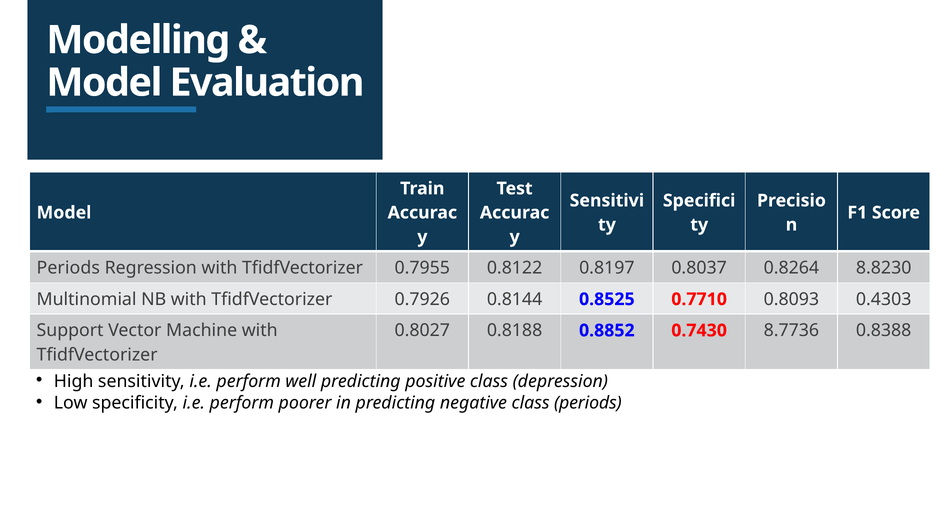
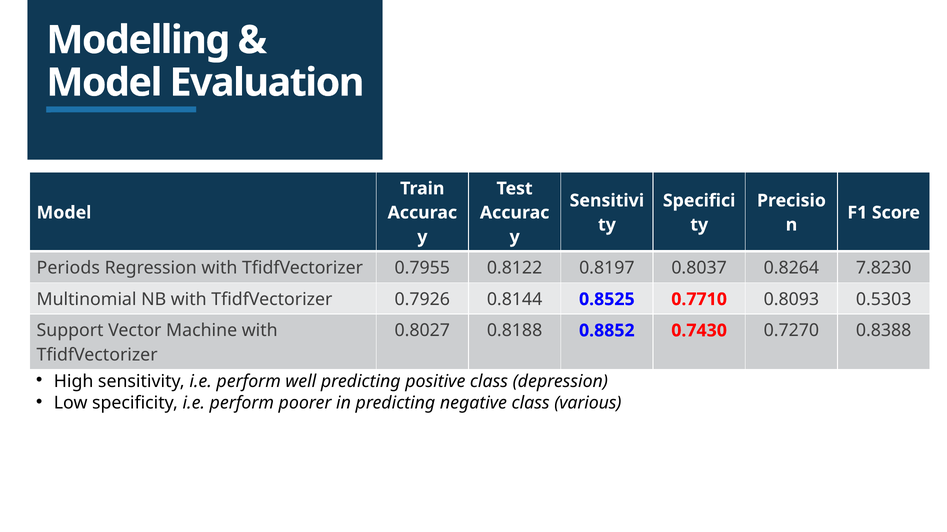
8.8230: 8.8230 -> 7.8230 (884, 268)
0.4303: 0.4303 -> 0.5303 (884, 300)
8.7736: 8.7736 -> 0.7270 (791, 331)
class periods: periods -> various (588, 403)
